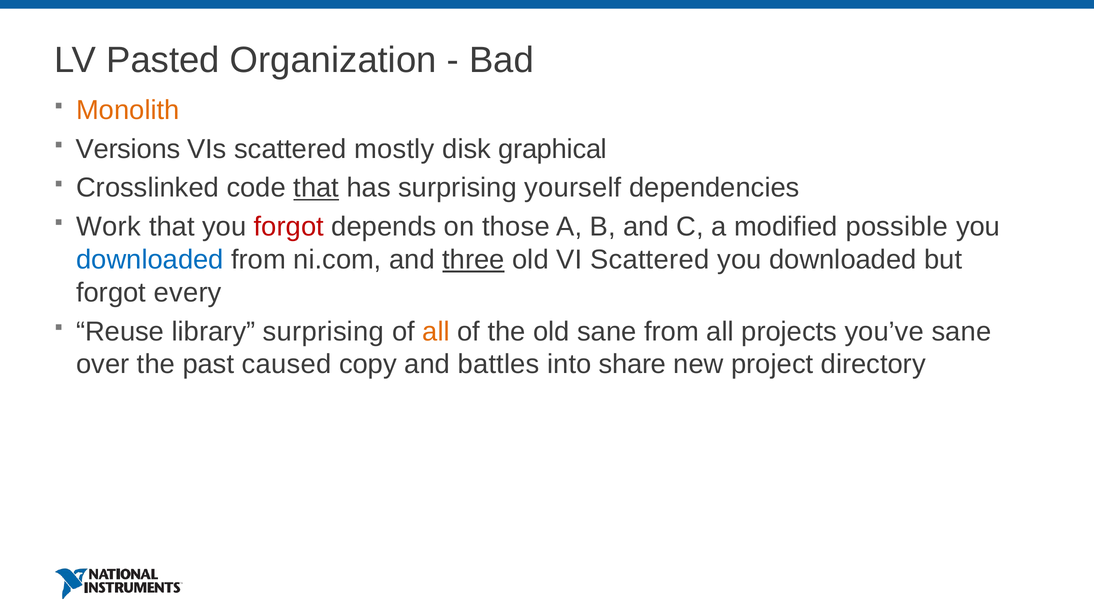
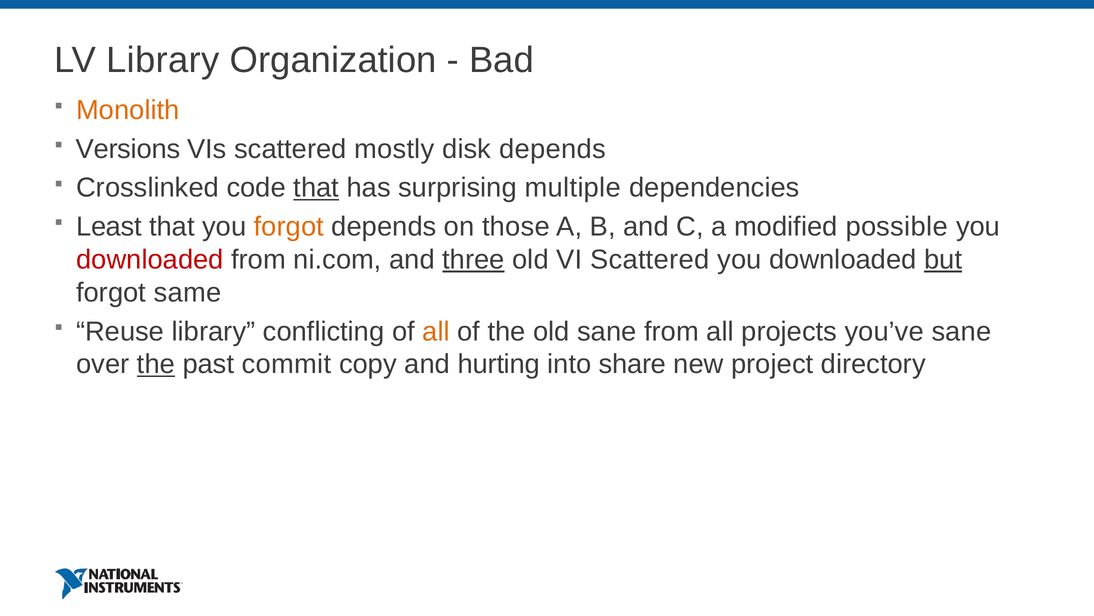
LV Pasted: Pasted -> Library (163, 60)
disk graphical: graphical -> depends (552, 149)
yourself: yourself -> multiple (573, 188)
Work: Work -> Least (109, 227)
forgot colour: red -> orange (289, 227)
downloaded colour: blue -> red (150, 259)
but underline: none -> present (943, 259)
every: every -> same (188, 292)
library surprising: surprising -> conflicting (324, 331)
the underline: none -> present (156, 364)
caused: caused -> commit (286, 364)
battles: battles -> hurting (499, 364)
